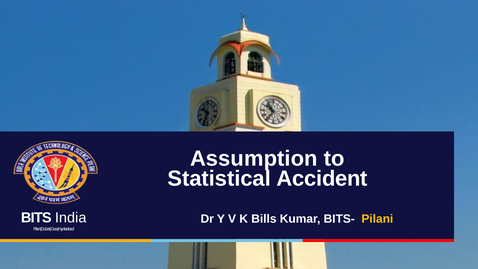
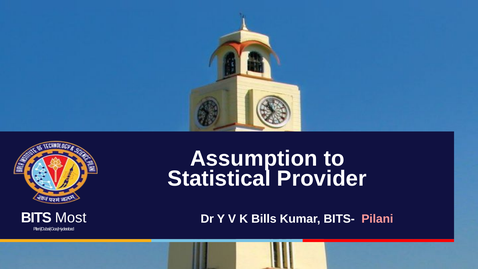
Accident: Accident -> Provider (322, 179)
India: India -> Most (71, 218)
Pilani colour: yellow -> pink (377, 219)
